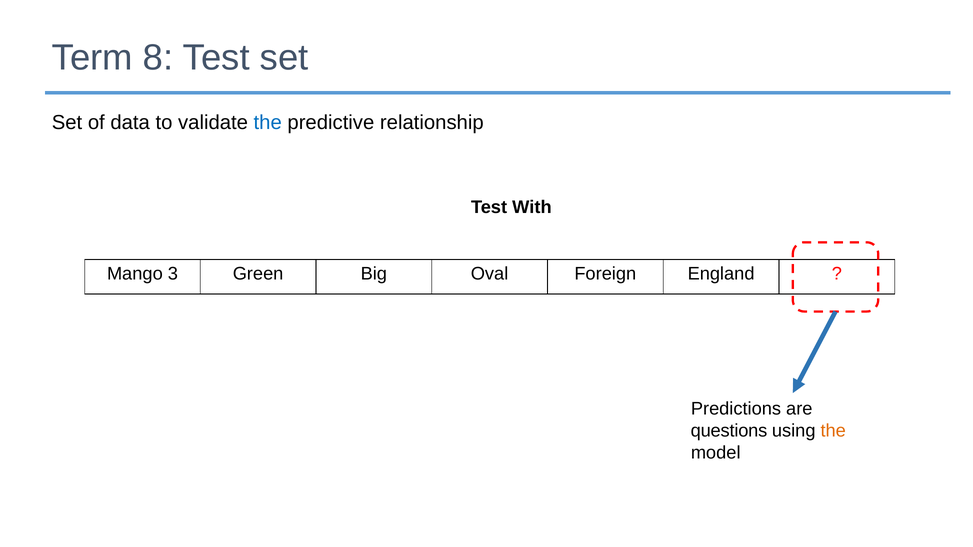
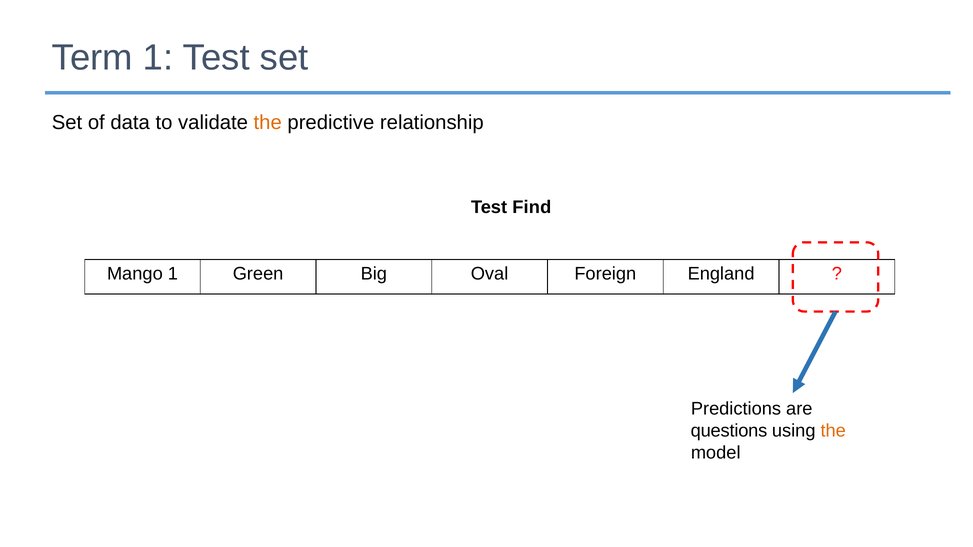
Term 8: 8 -> 1 (158, 58)
the colour: blue -> orange (268, 123)
With: With -> Find (532, 207)
Mango 3: 3 -> 1 (173, 274)
